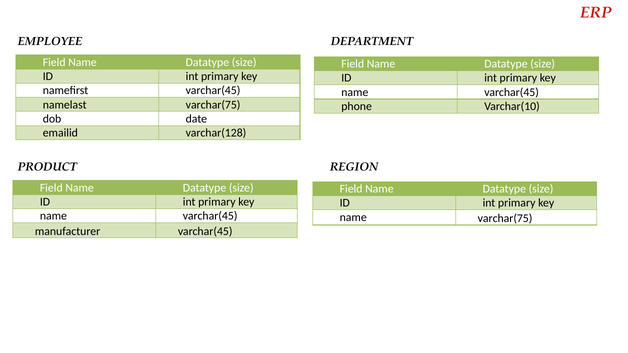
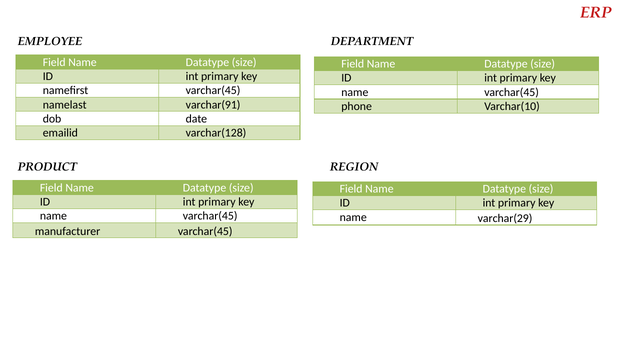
namelast varchar(75: varchar(75 -> varchar(91 (213, 105)
name varchar(75: varchar(75 -> varchar(29 (505, 218)
